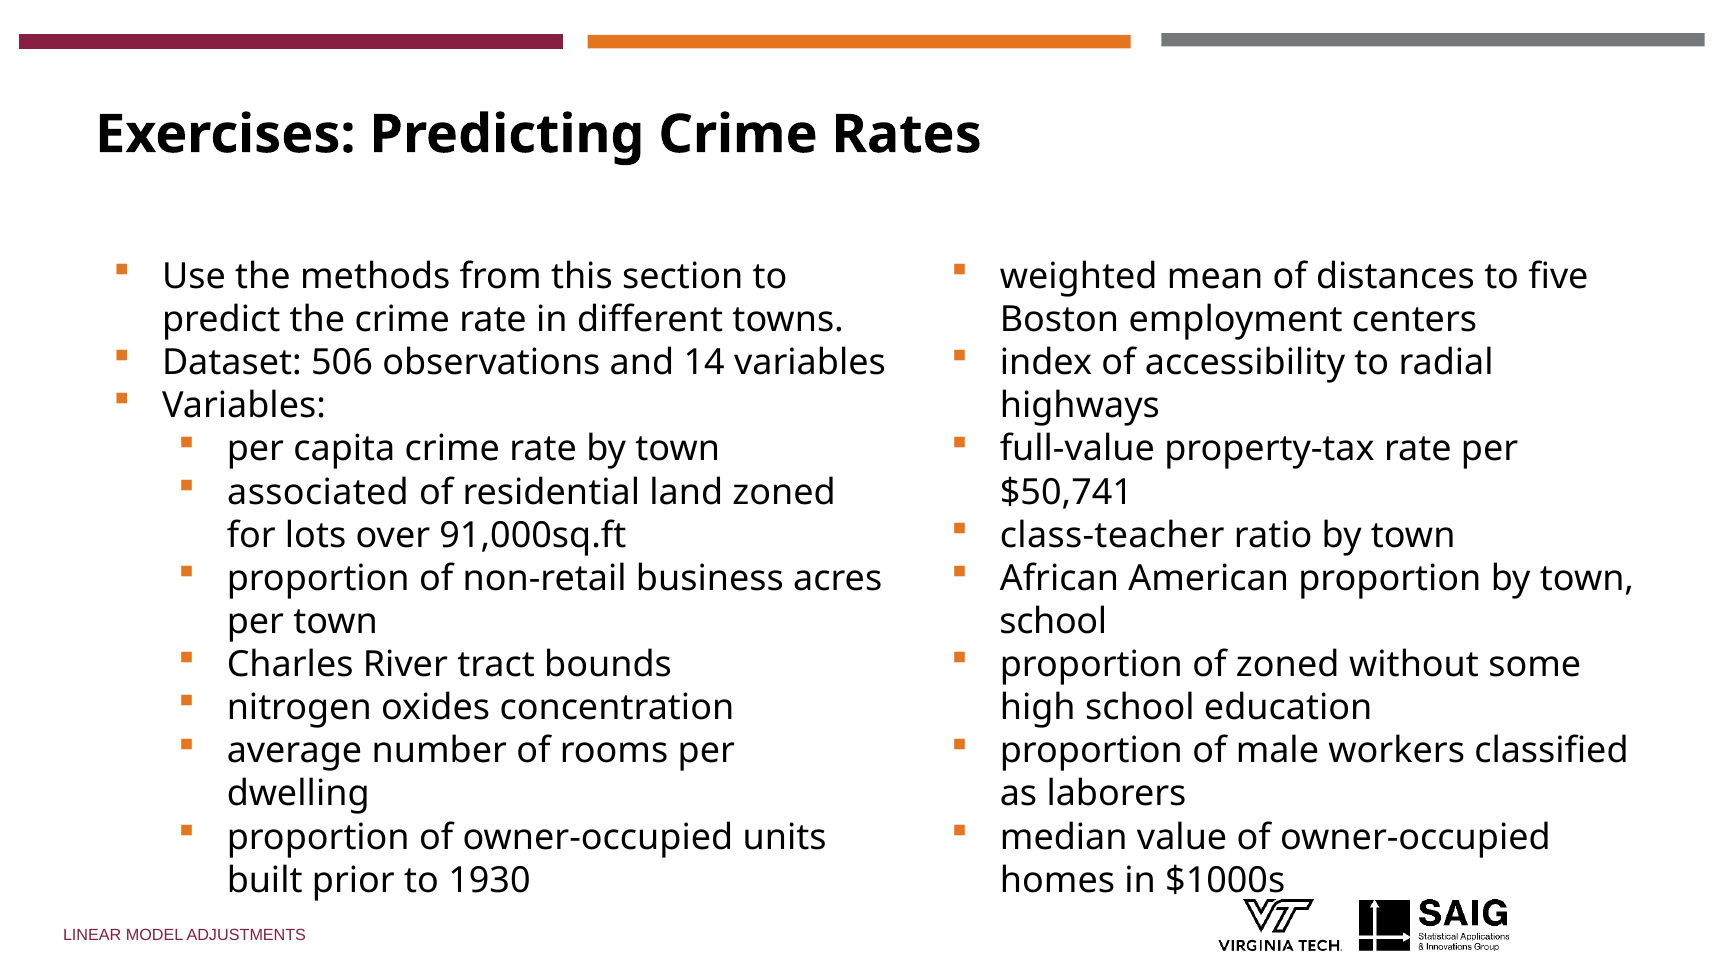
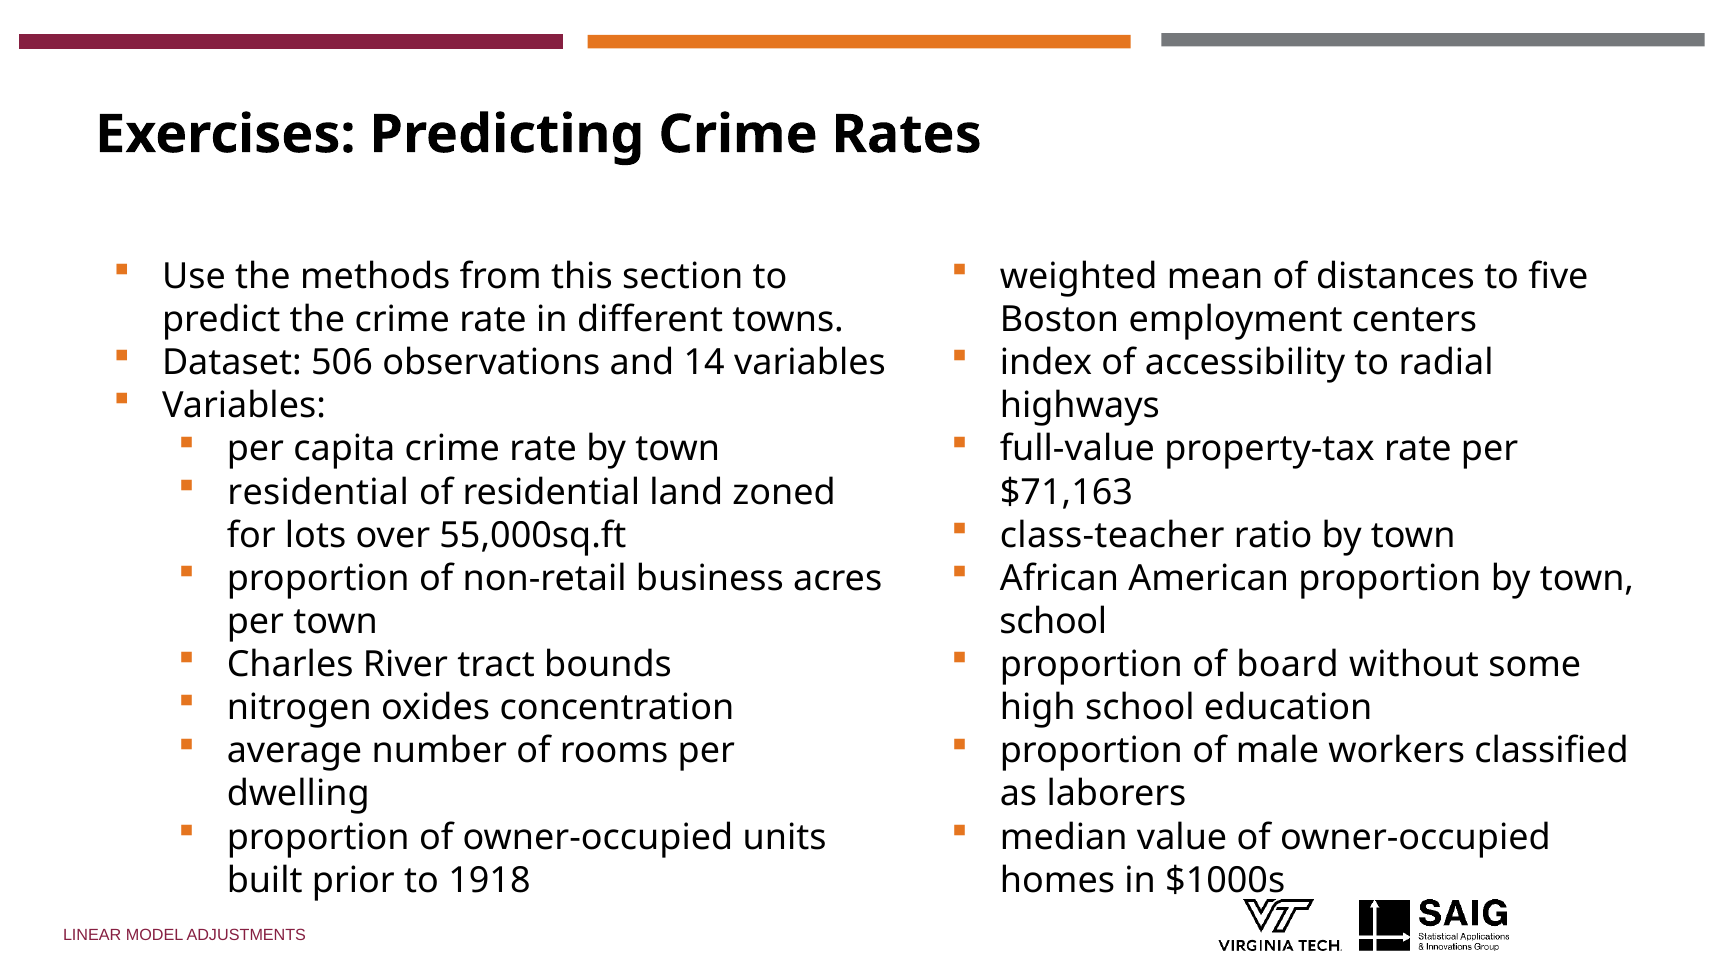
associated: associated -> residential (318, 492)
$50,741: $50,741 -> $71,163 (1066, 492)
91,000sq.ft: 91,000sq.ft -> 55,000sq.ft (533, 535)
of zoned: zoned -> board (1288, 665)
1930: 1930 -> 1918 (489, 880)
